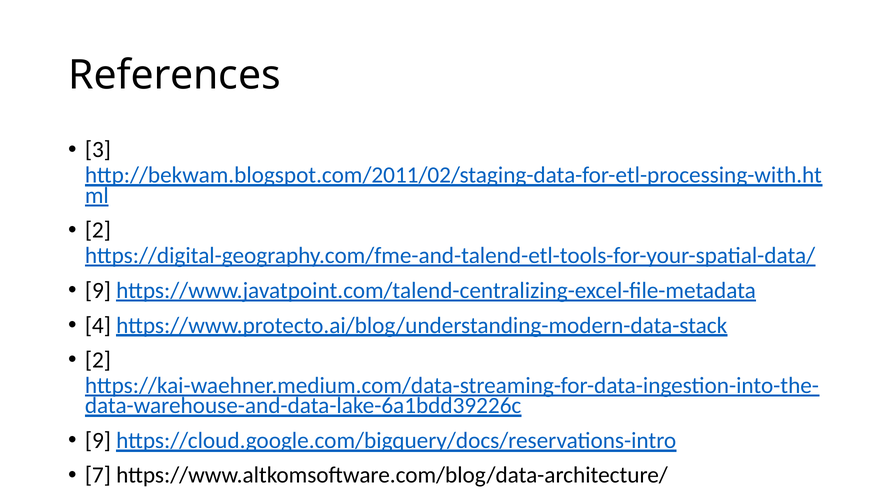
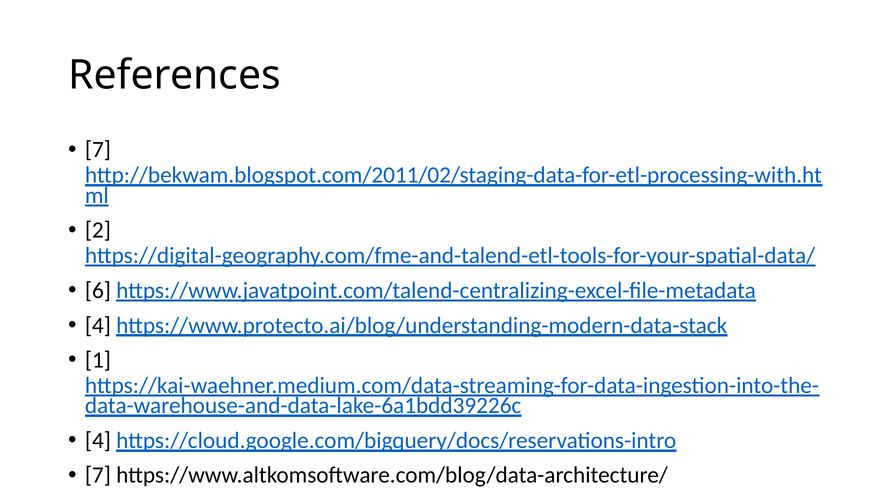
3: 3 -> 7 (98, 150)
9: 9 -> 6 (98, 290)
2: 2 -> 1 (98, 360)
9: 9 -> 4 (98, 441)
